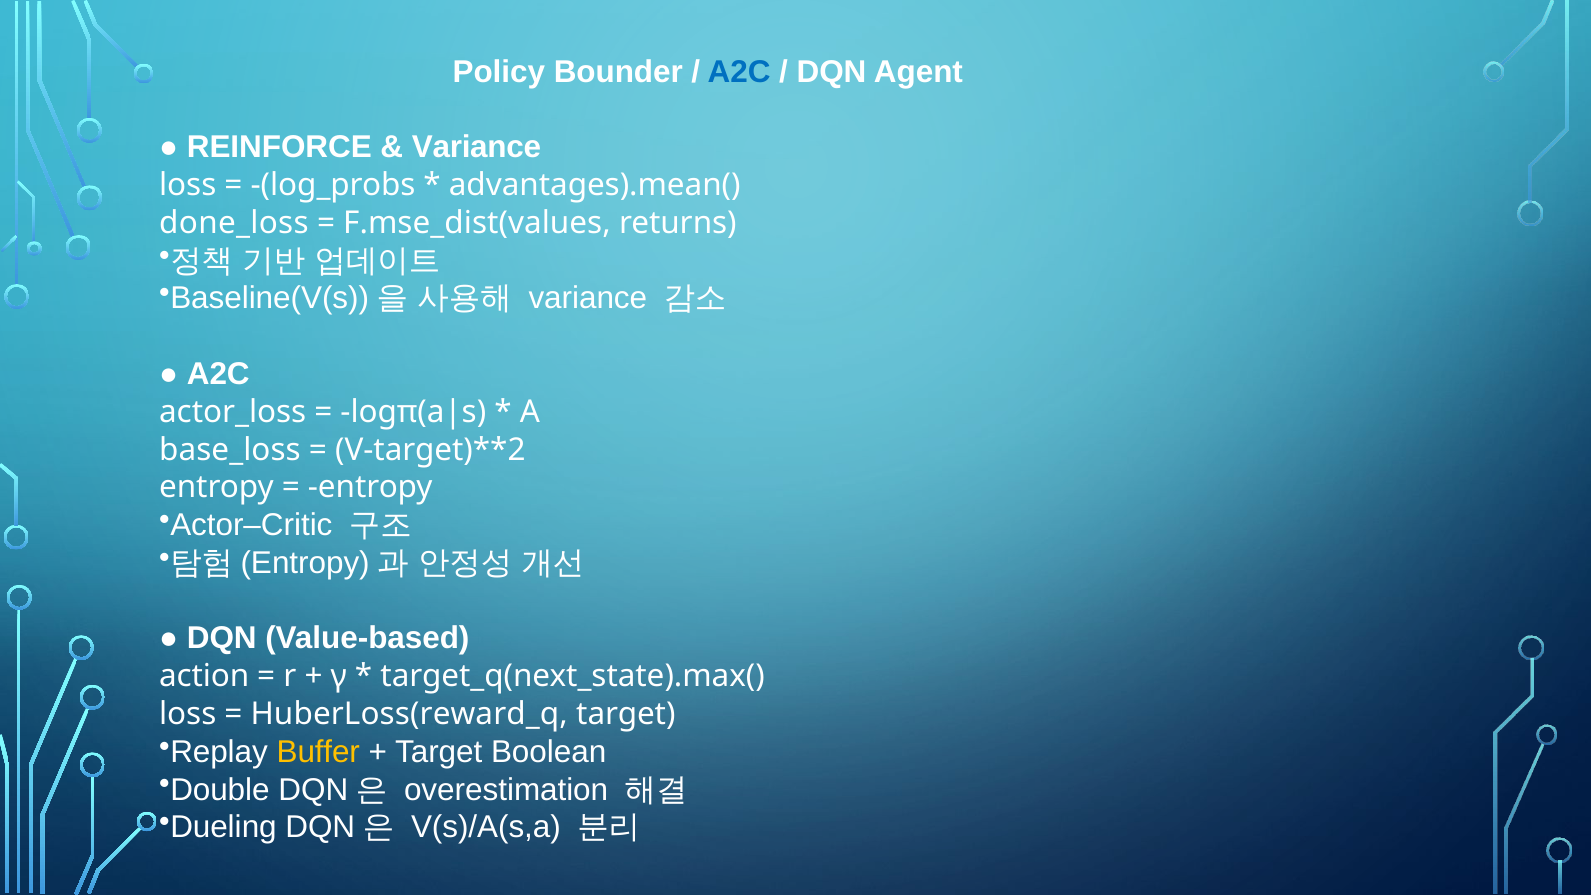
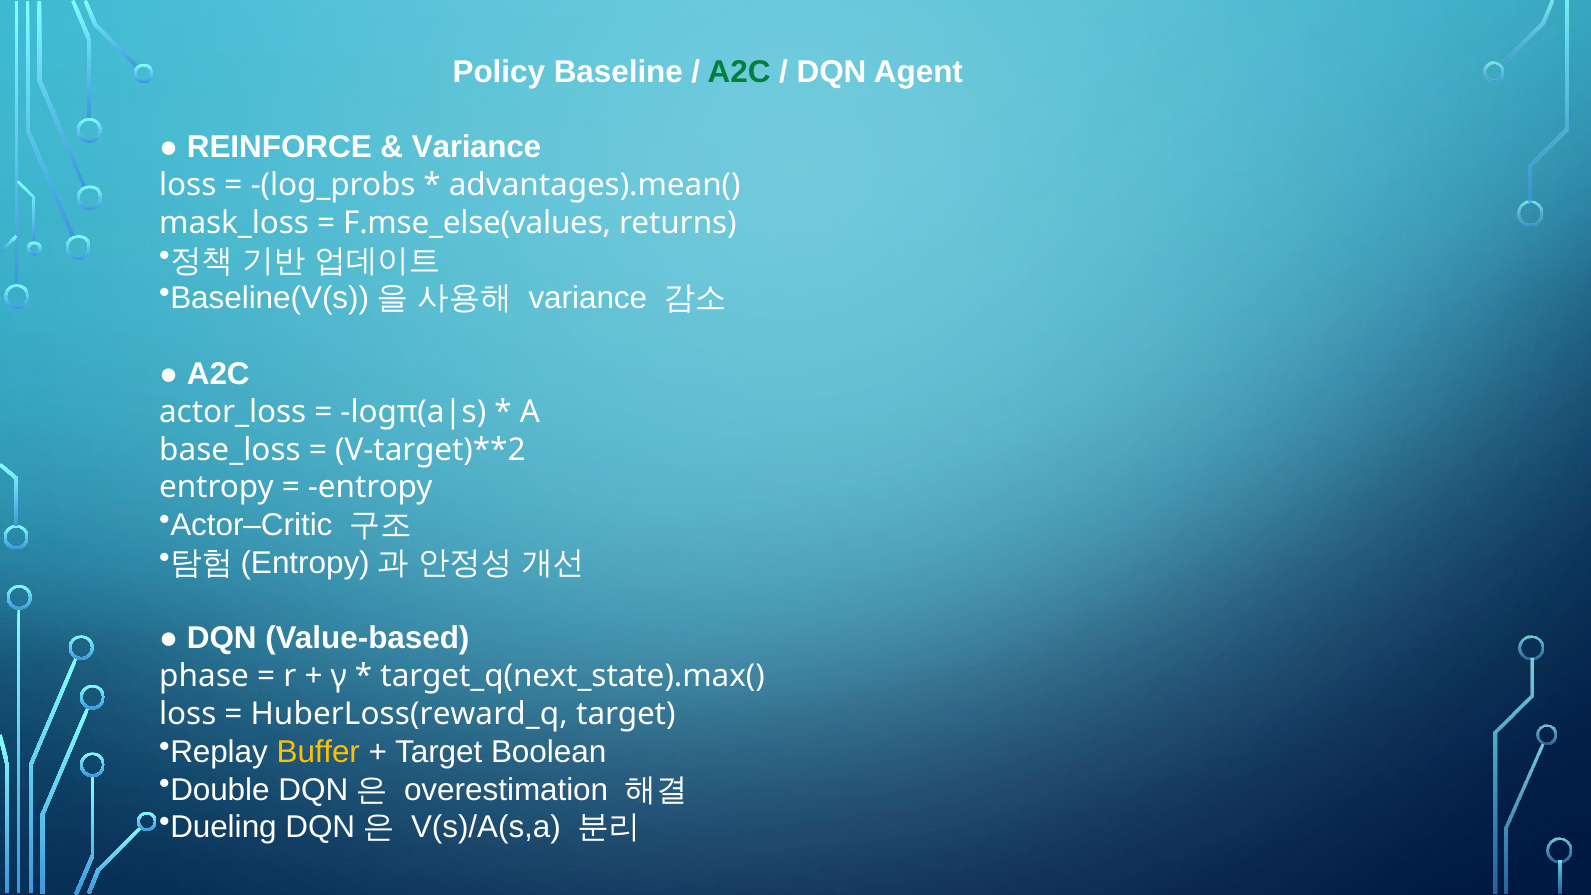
Bounder: Bounder -> Baseline (618, 72)
A2C colour: blue -> green (739, 72)
done_loss: done_loss -> mask_loss (234, 223)
F.mse_dist(values: F.mse_dist(values -> F.mse_else(values (477, 223)
action: action -> phase (204, 676)
